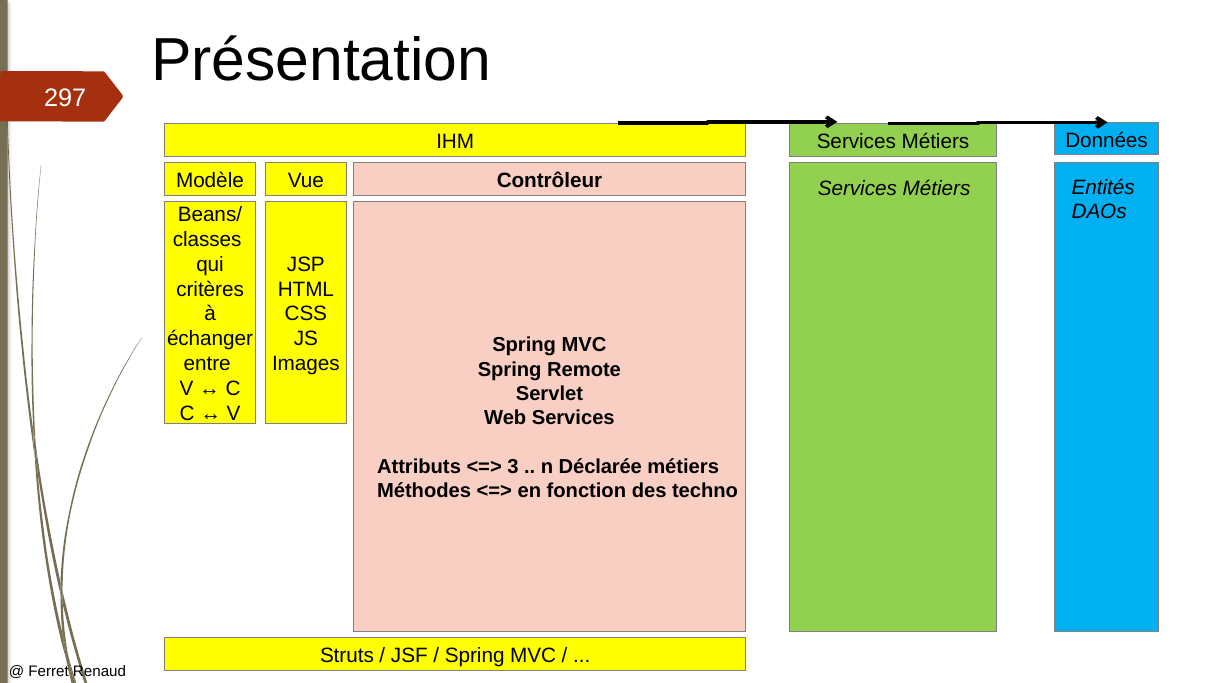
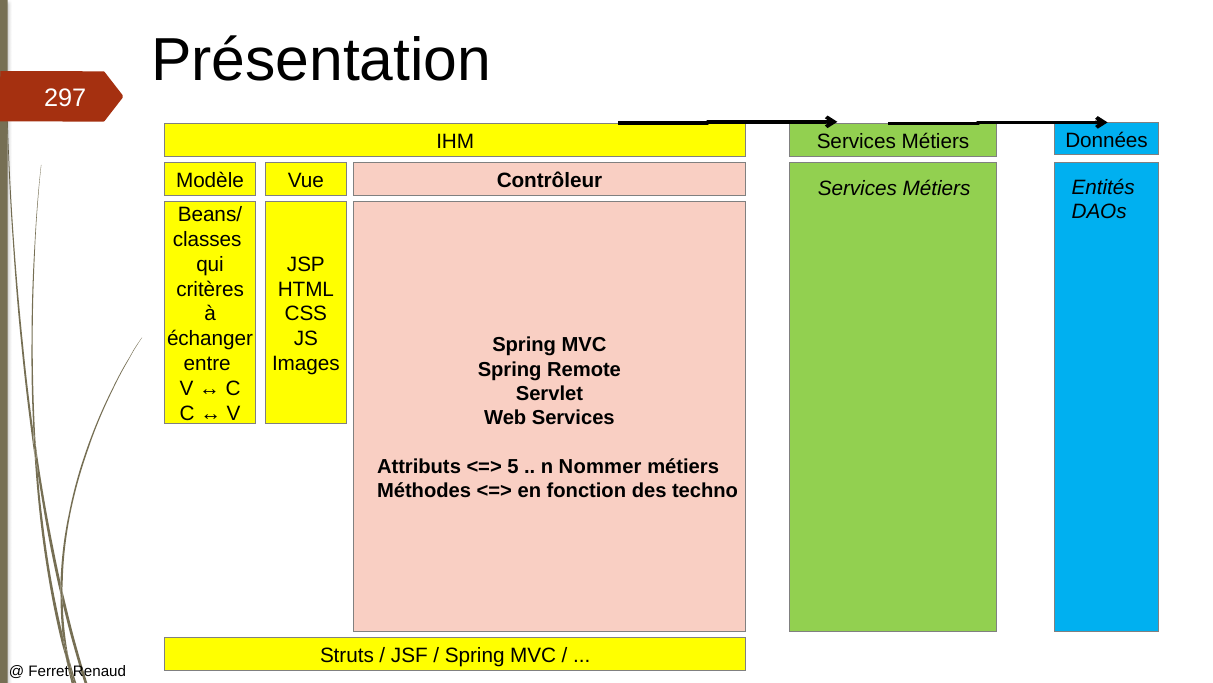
3: 3 -> 5 (513, 466)
Déclarée: Déclarée -> Nommer (600, 466)
